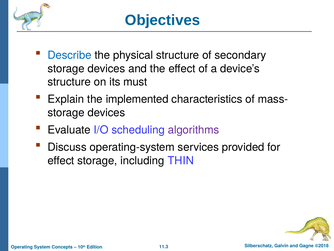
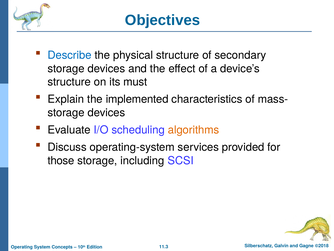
algorithms colour: purple -> orange (194, 130)
effect: effect -> those (61, 160)
THIN: THIN -> SCSI (181, 160)
